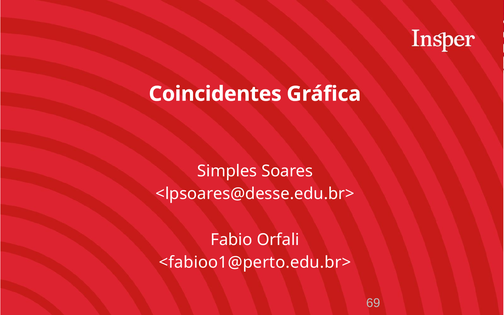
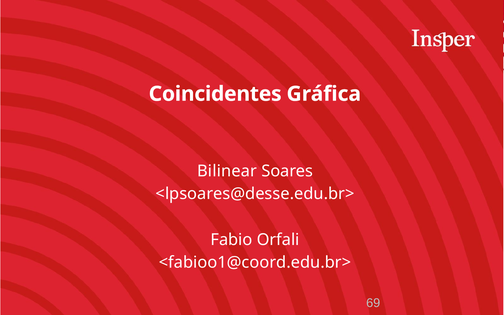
Simples: Simples -> Bilinear (227, 171)
<fabioo1@perto.edu.br>: <fabioo1@perto.edu.br> -> <fabioo1@coord.edu.br> (255, 263)
